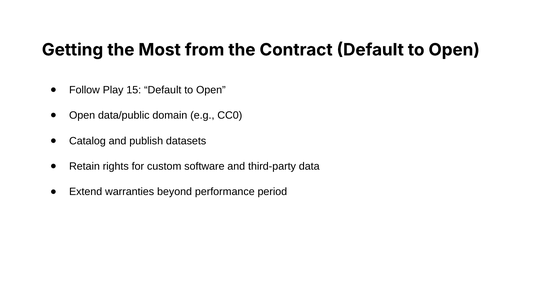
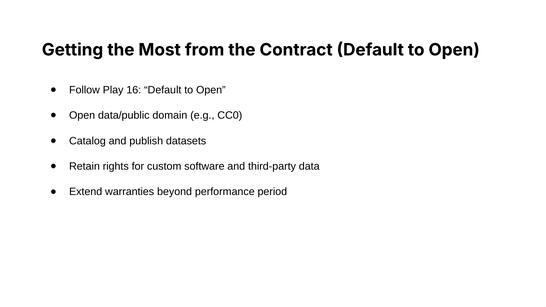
15: 15 -> 16 (134, 90)
